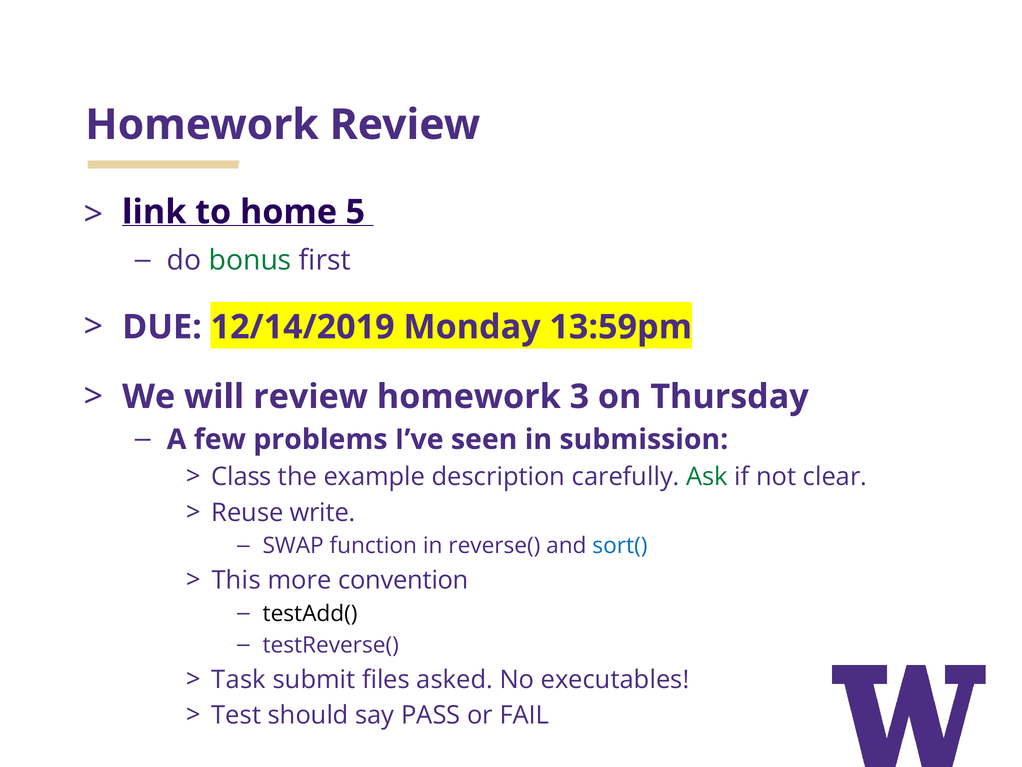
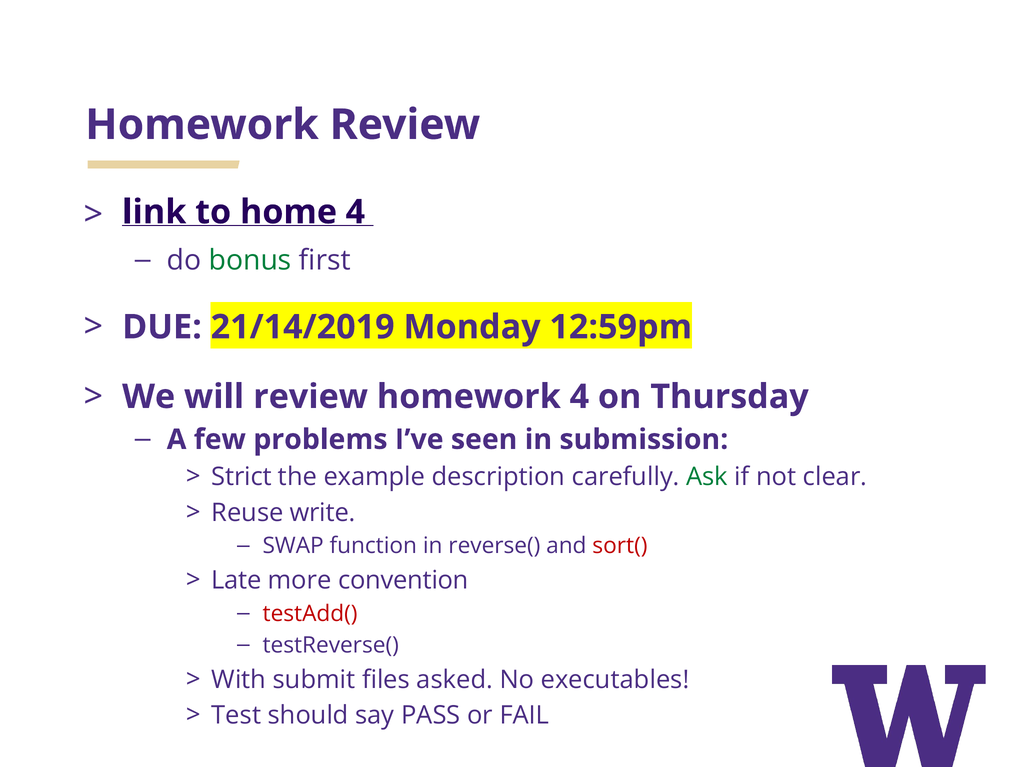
home 5: 5 -> 4 (355, 212)
12/14/2019: 12/14/2019 -> 21/14/2019 (303, 327)
13:59pm: 13:59pm -> 12:59pm (621, 327)
homework 3: 3 -> 4 (579, 396)
Class: Class -> Strict (242, 476)
sort( colour: blue -> red (620, 546)
This: This -> Late (236, 580)
testAdd( colour: black -> red (310, 613)
Task: Task -> With (239, 679)
